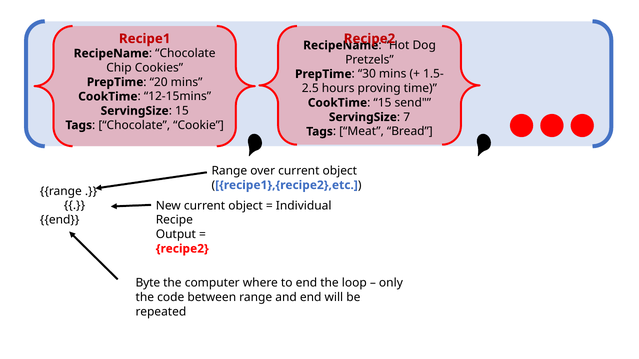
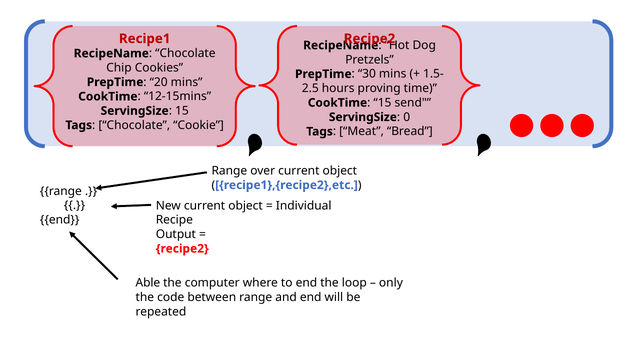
7: 7 -> 0 (407, 117)
Byte: Byte -> Able (148, 283)
